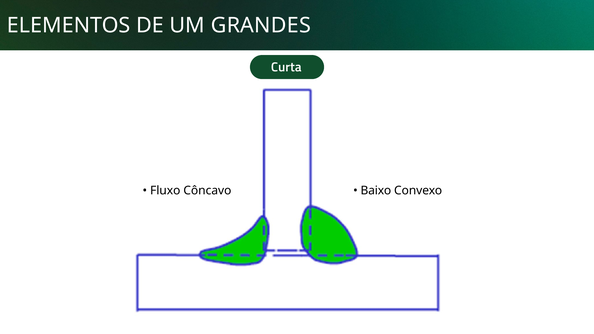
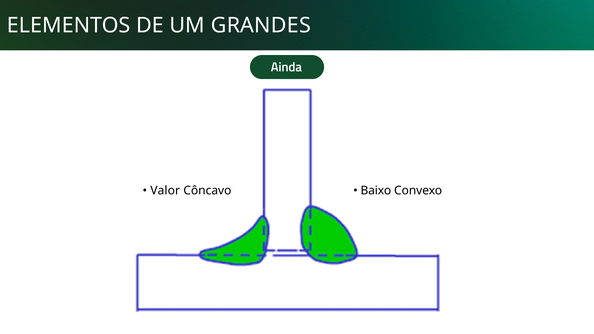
Curta: Curta -> Ainda (286, 67)
Fluxo: Fluxo -> Valor (165, 191)
